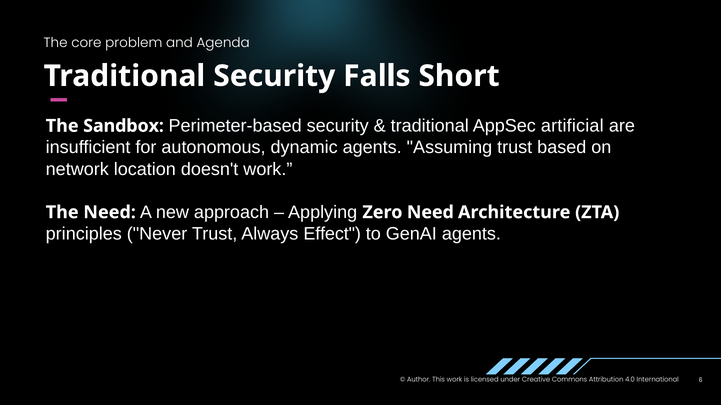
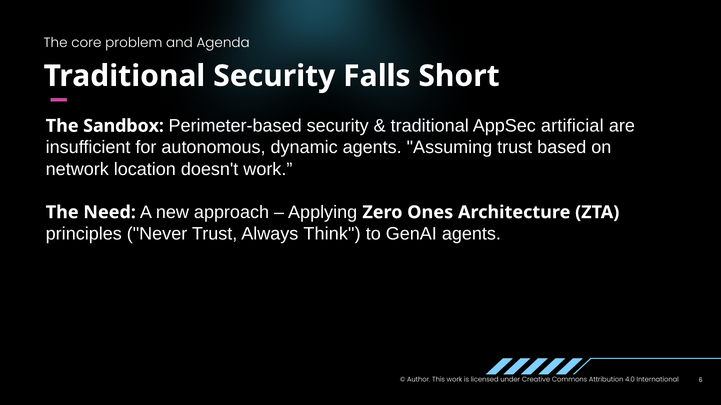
Zero Need: Need -> Ones (430, 213)
Effect: Effect -> Think (332, 234)
